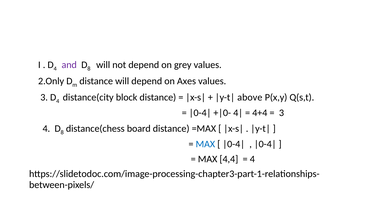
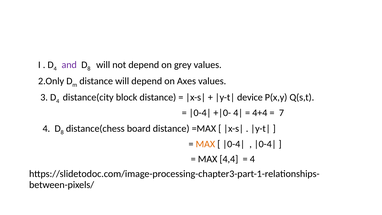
above: above -> device (250, 97)
3: 3 -> 7 (281, 113)
MAX colour: blue -> orange (205, 144)
